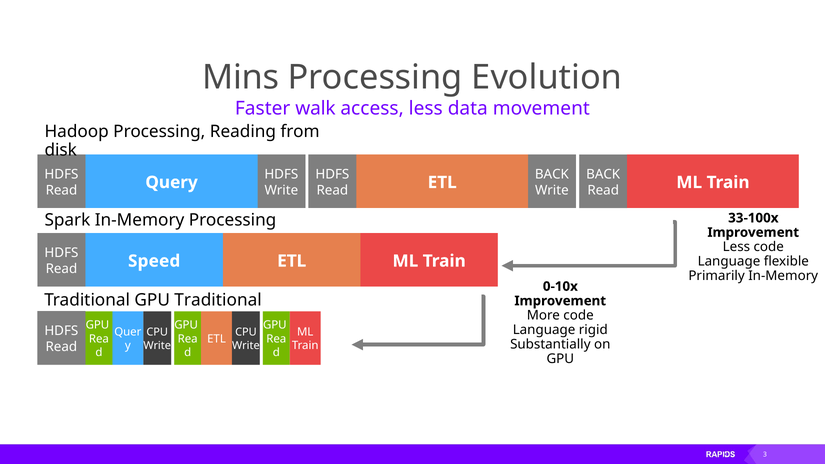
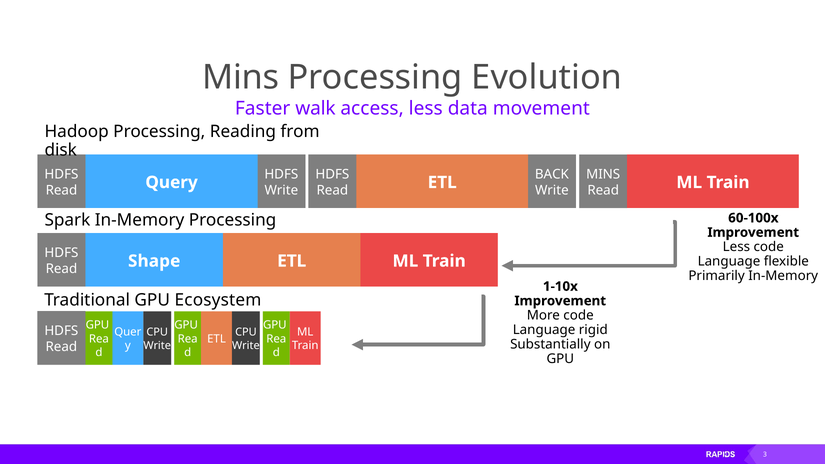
BACK: BACK -> MINS (603, 174)
33-100x: 33-100x -> 60-100x (753, 218)
Speed: Speed -> Shape (154, 261)
0-10x: 0-10x -> 1-10x (560, 286)
Traditional GPU Traditional: Traditional -> Ecosystem (218, 300)
